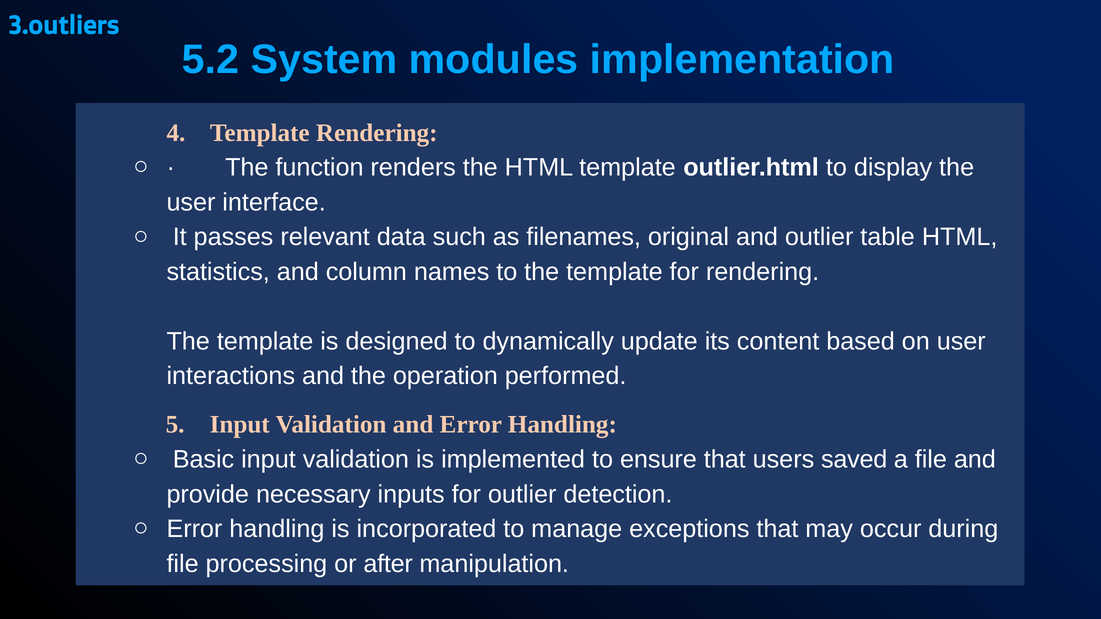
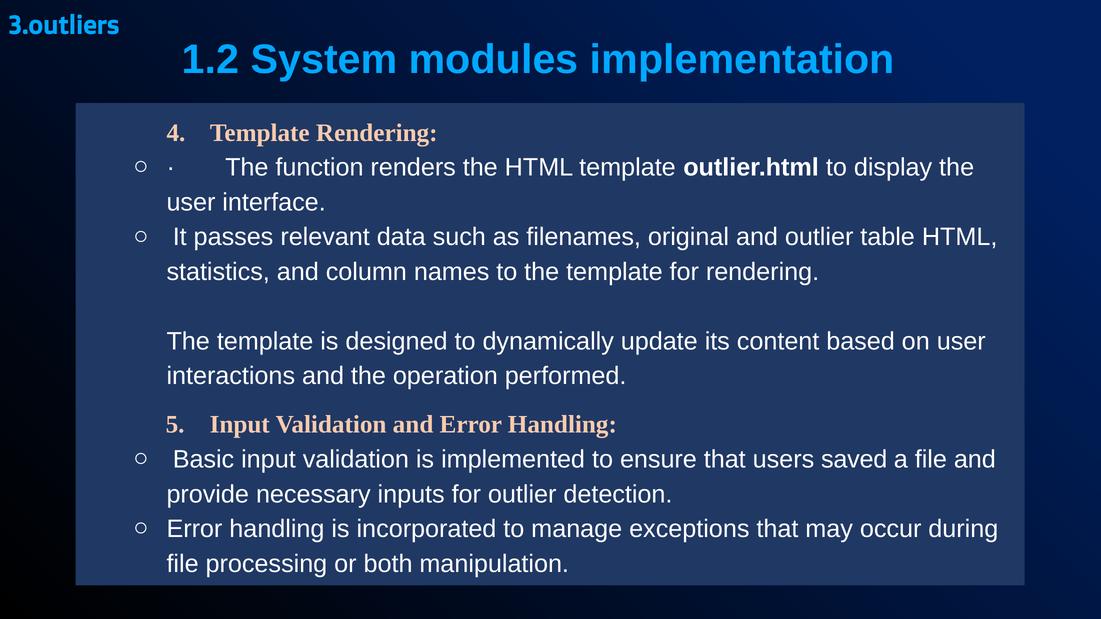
5.2: 5.2 -> 1.2 (210, 60)
after: after -> both (388, 564)
